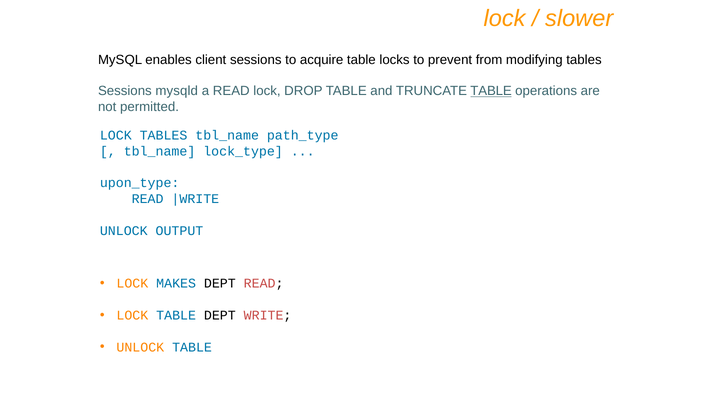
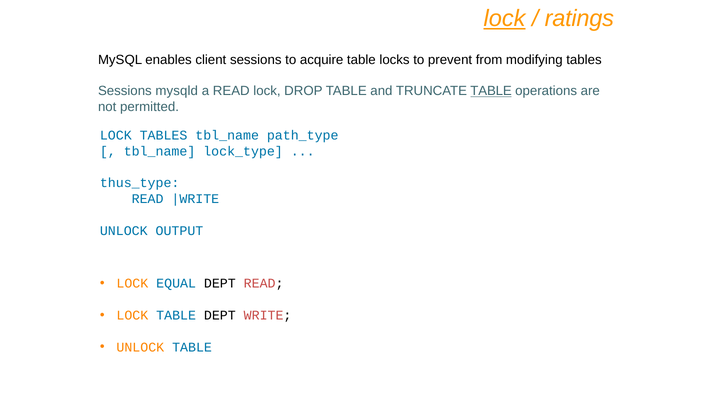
lock underline: none -> present (505, 18)
slower: slower -> ratings (579, 18)
upon_type: upon_type -> thus_type (140, 183)
MAKES: MAKES -> EQUAL (176, 283)
